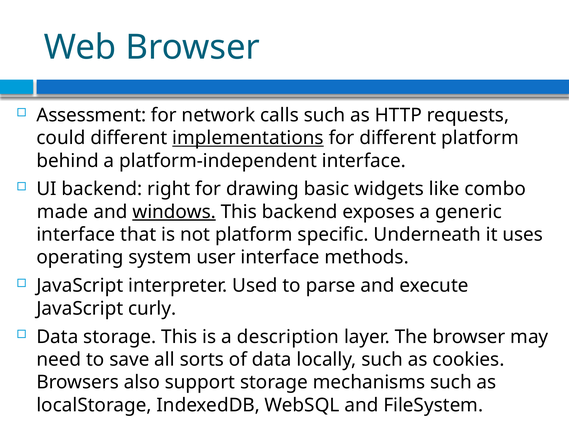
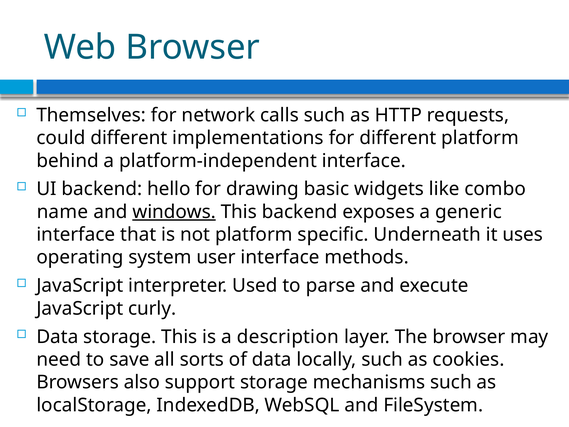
Assessment: Assessment -> Themselves (91, 115)
implementations underline: present -> none (248, 138)
right: right -> hello (169, 189)
made: made -> name (62, 212)
